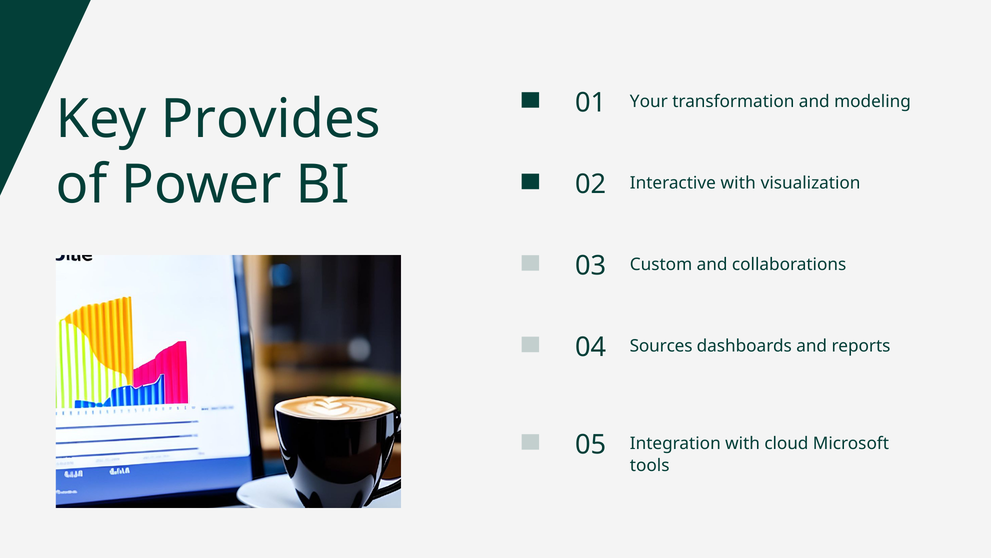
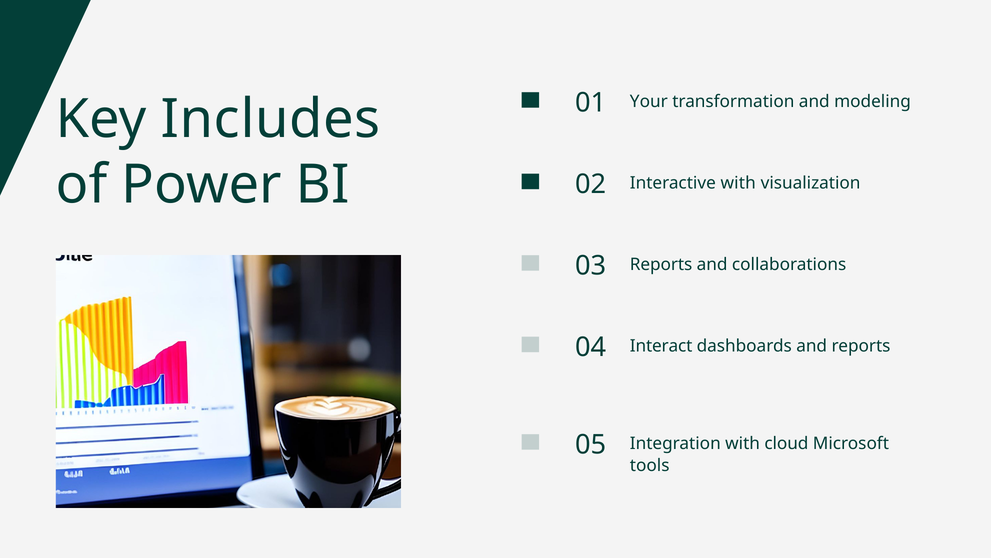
Provides: Provides -> Includes (271, 119)
03 Custom: Custom -> Reports (661, 264)
Sources: Sources -> Interact (661, 346)
